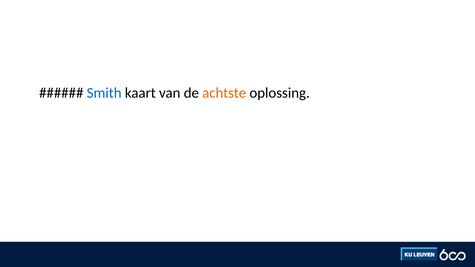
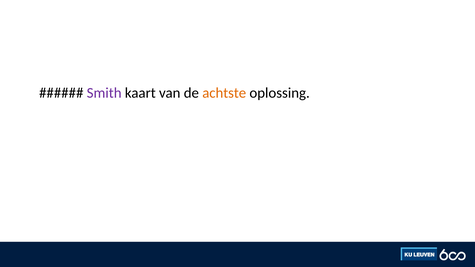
Smith colour: blue -> purple (104, 93)
